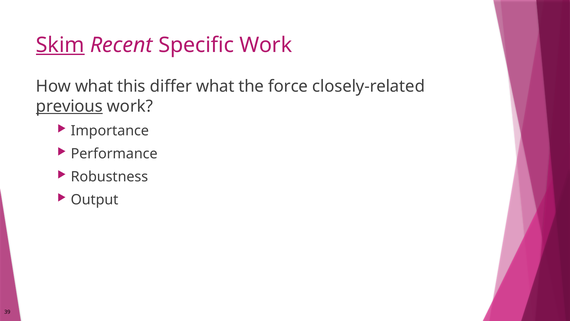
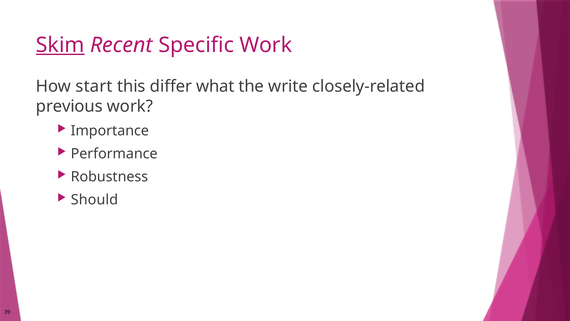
How what: what -> start (94, 86)
force: force -> write (288, 86)
previous underline: present -> none (69, 106)
Output: Output -> Should (94, 200)
